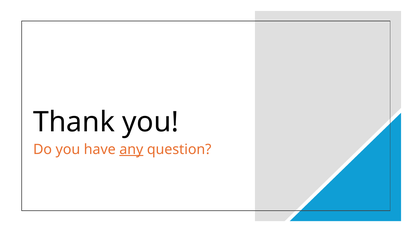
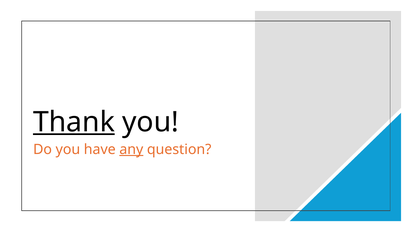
Thank underline: none -> present (74, 122)
